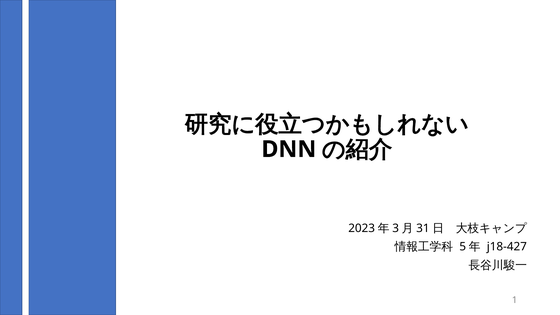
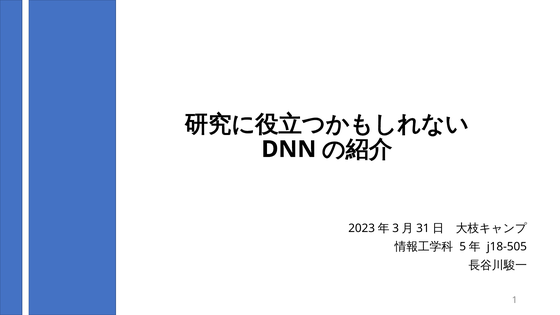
j18-427: j18-427 -> j18-505 (507, 247)
